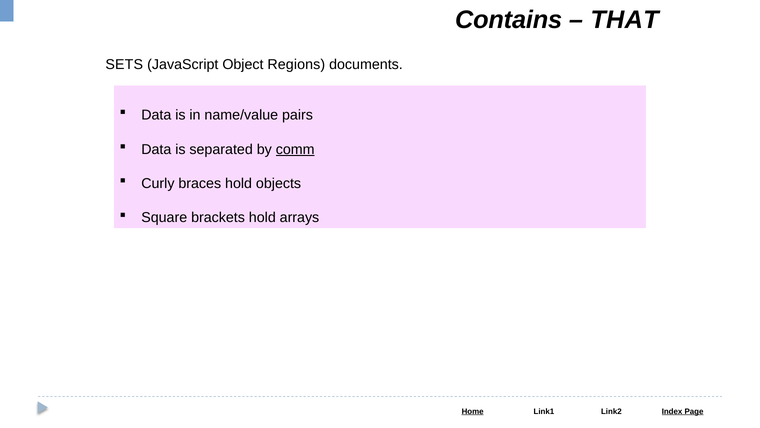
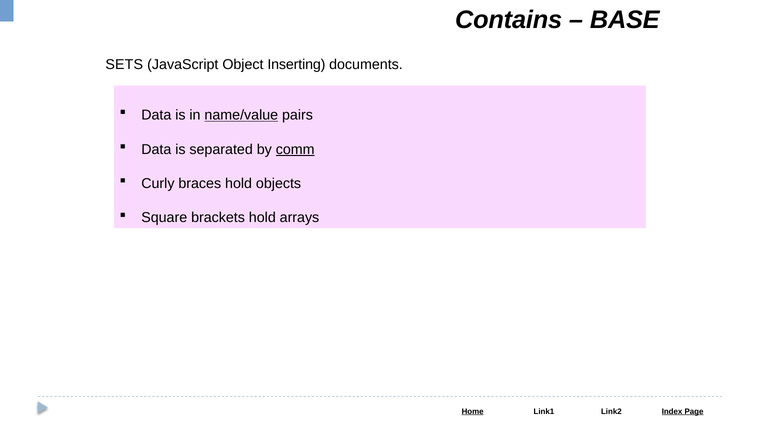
THAT: THAT -> BASE (625, 20)
Regions: Regions -> Inserting (296, 65)
name/value underline: none -> present (241, 115)
